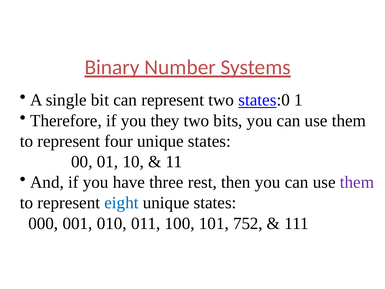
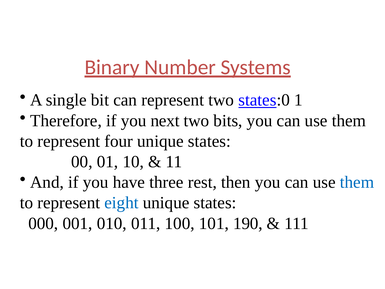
they: they -> next (165, 121)
them colour: purple -> blue (357, 182)
752: 752 -> 190 (248, 223)
